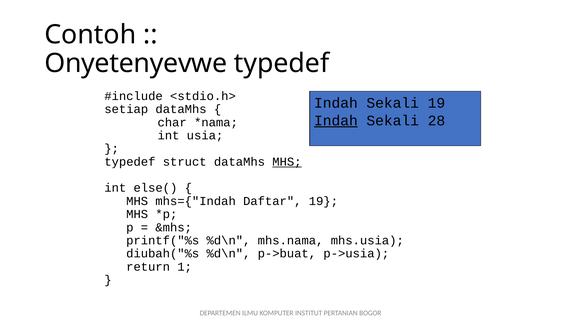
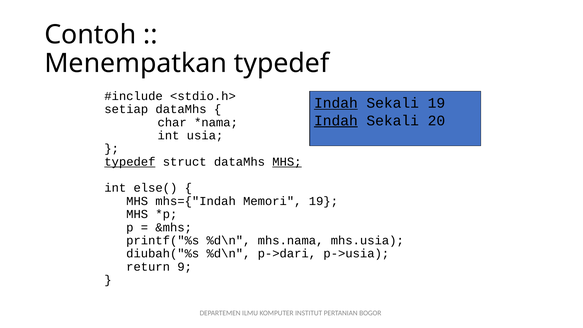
Onyetenyevwe: Onyetenyevwe -> Menempatkan (136, 63)
Indah underline: none -> present (336, 103)
28: 28 -> 20 (436, 121)
typedef underline: none -> present (130, 162)
Daftar: Daftar -> Memori (272, 201)
p->buat: p->buat -> p->dari (287, 254)
1: 1 -> 9 (185, 267)
